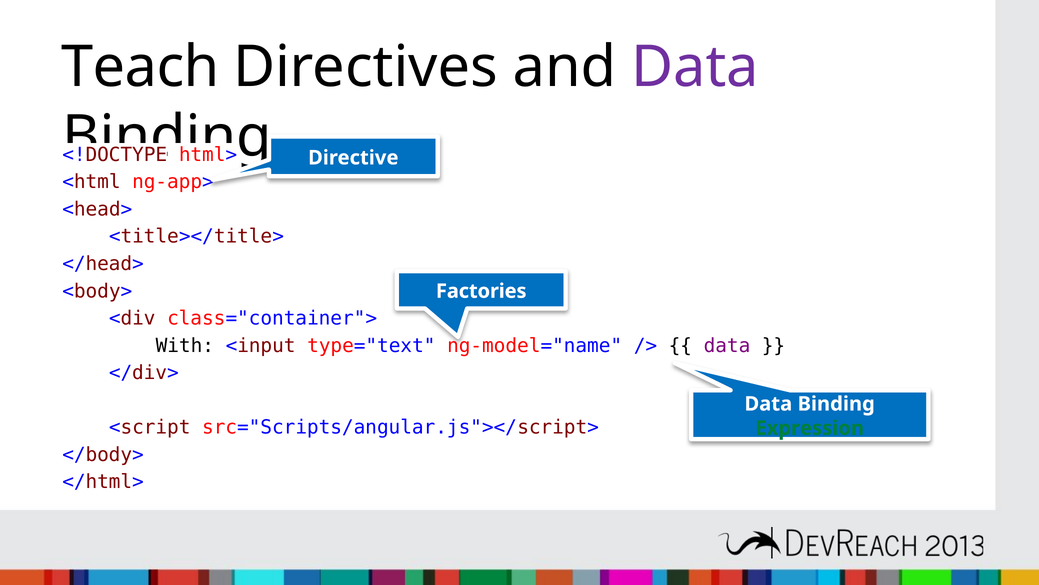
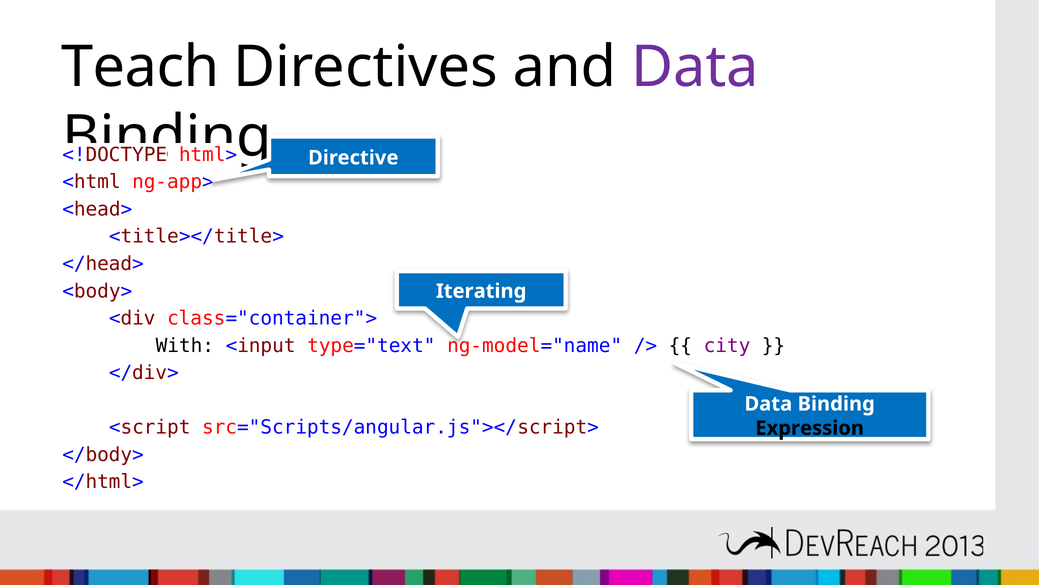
Factories: Factories -> Iterating (481, 291)
data: data -> city (727, 345)
Expression colour: green -> black (810, 428)
